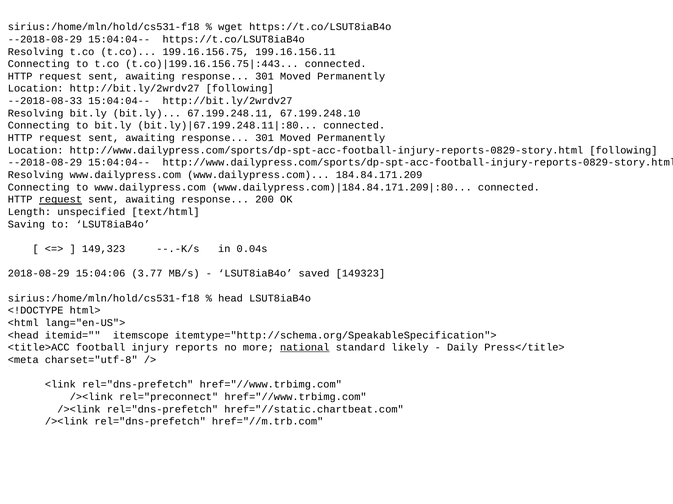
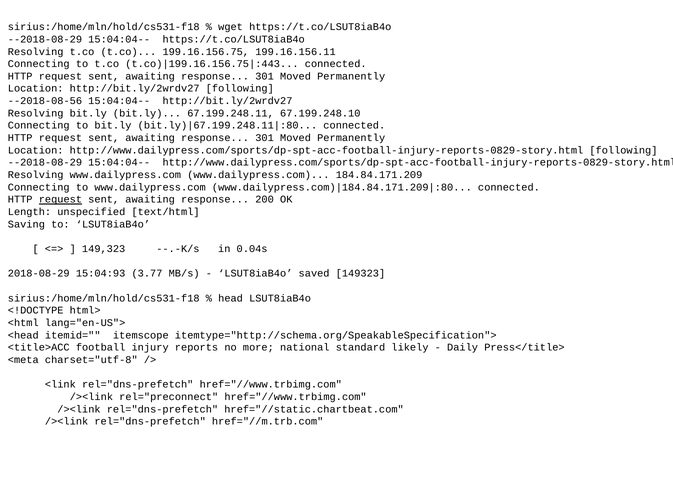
--2018-08-33: --2018-08-33 -> --2018-08-56 (45, 101)
15:04:06: 15:04:06 -> 15:04:93 (101, 274)
national underline: present -> none (305, 348)
